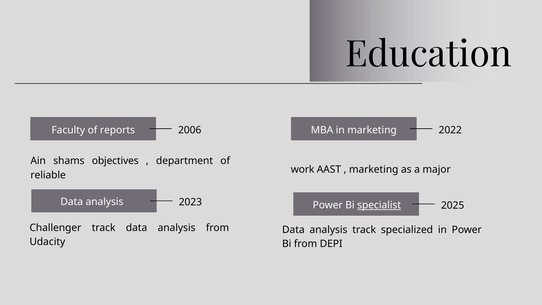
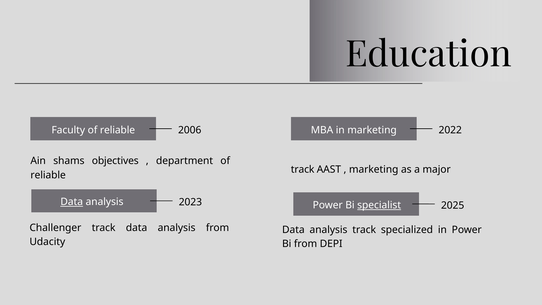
Faculty of reports: reports -> reliable (118, 130)
work: work -> track (303, 169)
Data underline: none -> present (72, 202)
